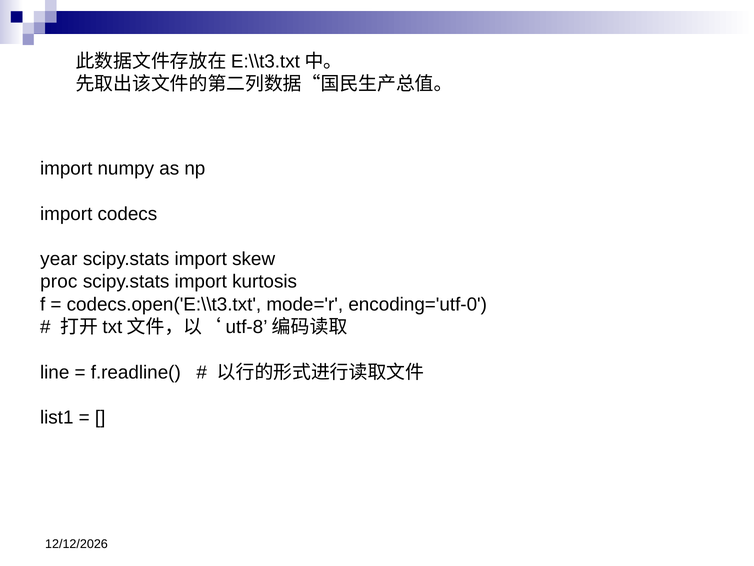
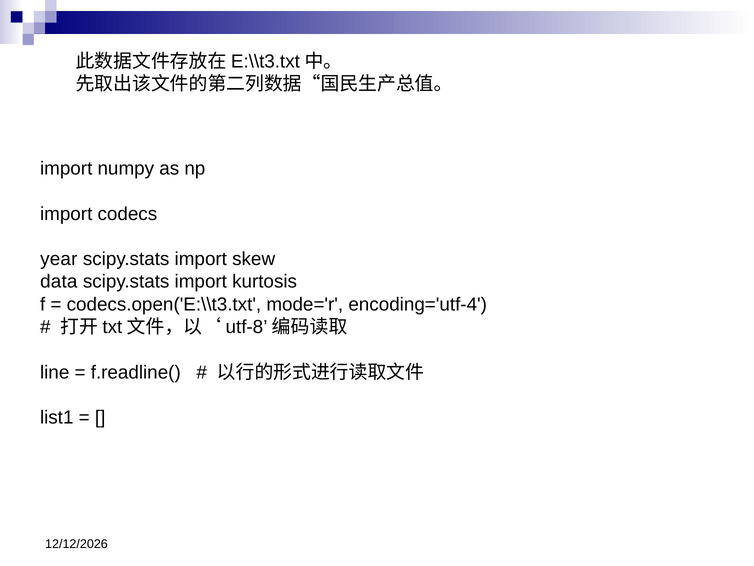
proc: proc -> data (59, 282)
encoding='utf-0: encoding='utf-0 -> encoding='utf-4 (418, 304)
